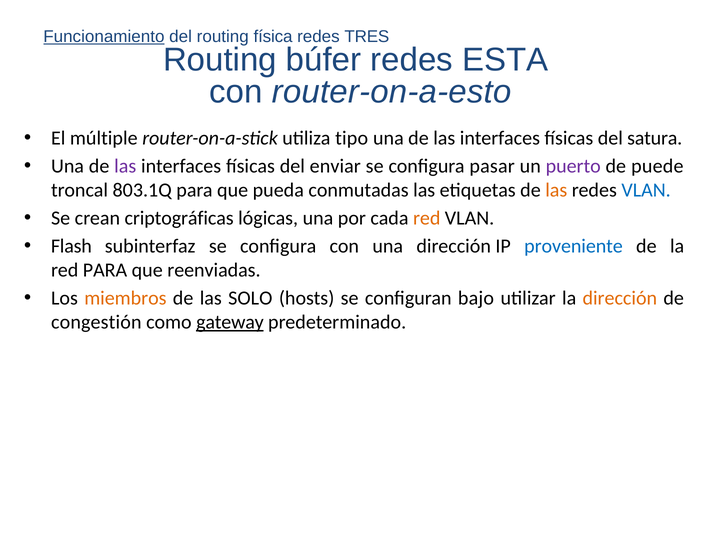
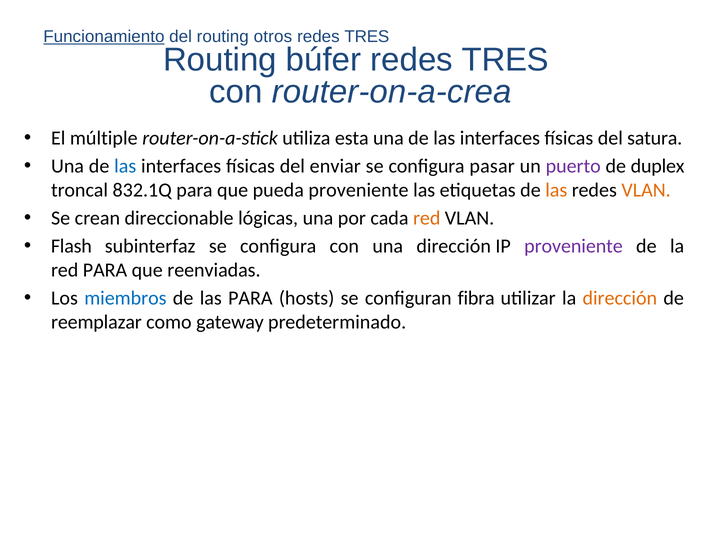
física: física -> otros (273, 37)
ESTA: ESTA -> TRES (505, 60)
router-on-a-esto: router-on-a-esto -> router-on-a-crea (392, 92)
tipo: tipo -> esta (352, 138)
las colour: purple -> blue (125, 166)
puede: puede -> duplex (658, 166)
803.1Q: 803.1Q -> 832.1Q (142, 190)
pueda conmutadas: conmutadas -> proveniente (359, 190)
VLAN colour: blue -> orange (646, 190)
criptográficas: criptográficas -> direccionable (179, 218)
proveniente colour: blue -> purple (574, 246)
miembros colour: orange -> blue (125, 299)
las SOLO: SOLO -> PARA (250, 299)
bajo: bajo -> fibra (476, 299)
congestión: congestión -> reemplazar (96, 323)
gateway underline: present -> none (230, 323)
